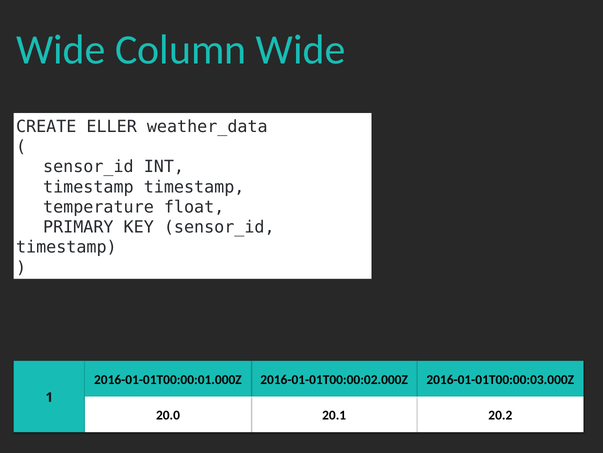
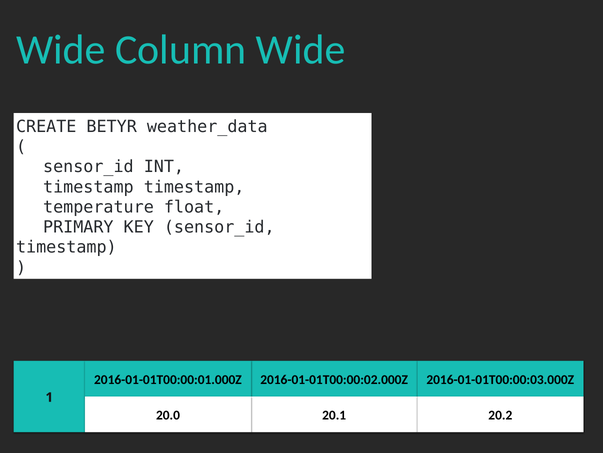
ELLER: ELLER -> BETYR (112, 126)
